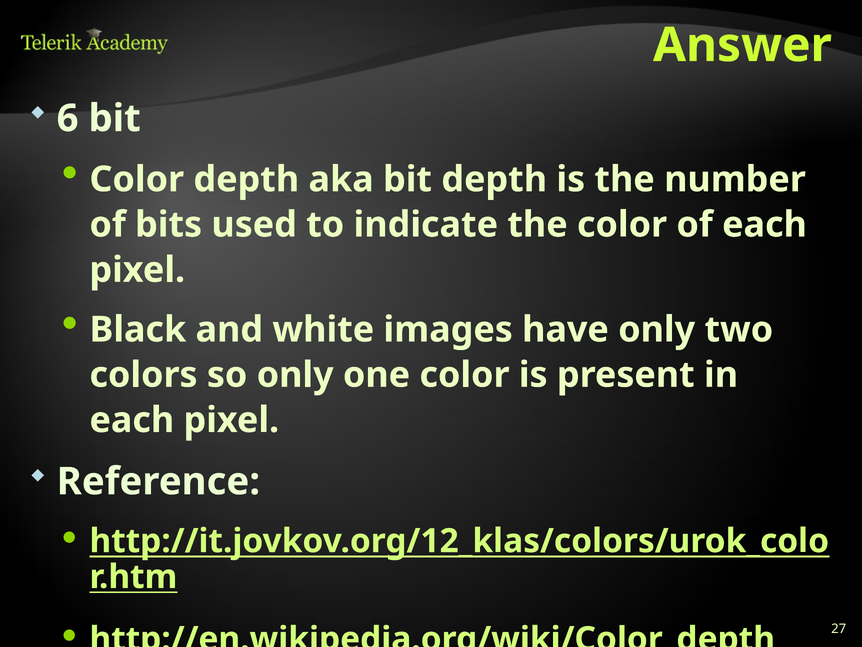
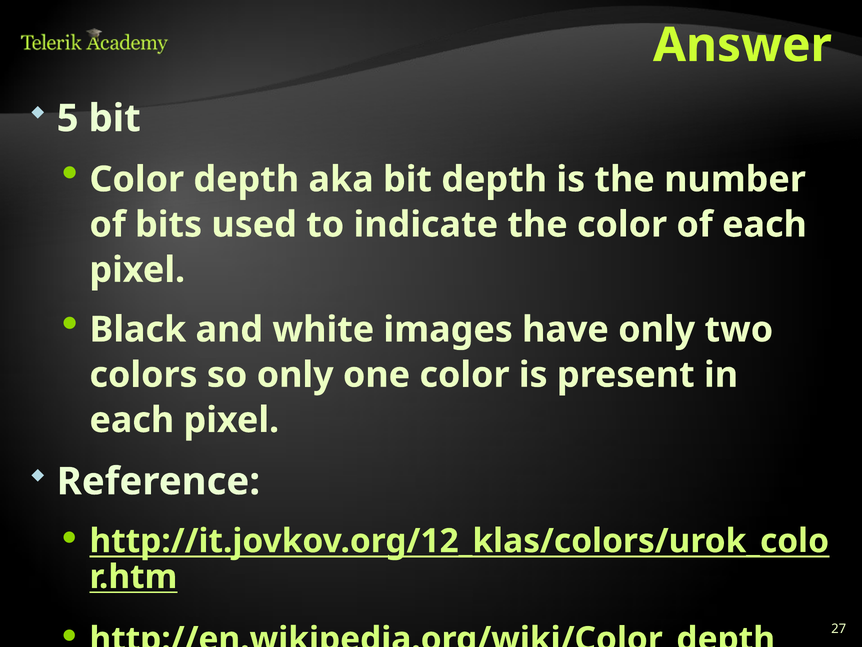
6: 6 -> 5 (68, 118)
